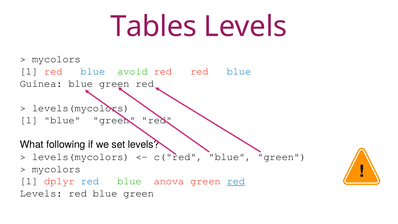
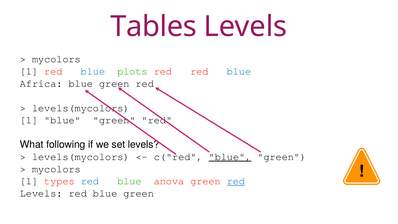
avoid: avoid -> plots (132, 71)
Guinea: Guinea -> Africa (41, 83)
blue underline: none -> present (230, 157)
dplyr: dplyr -> types (59, 181)
